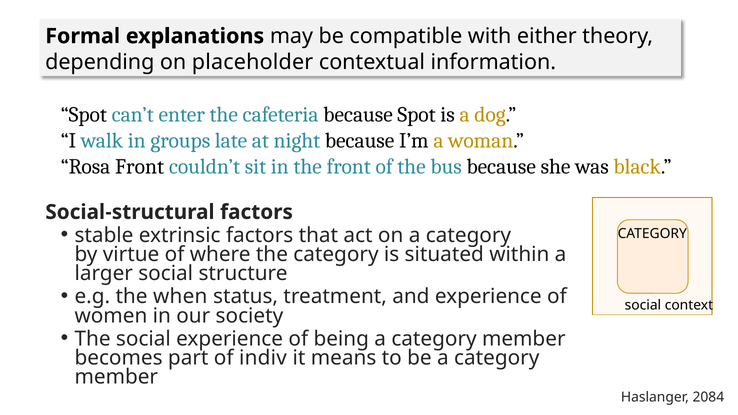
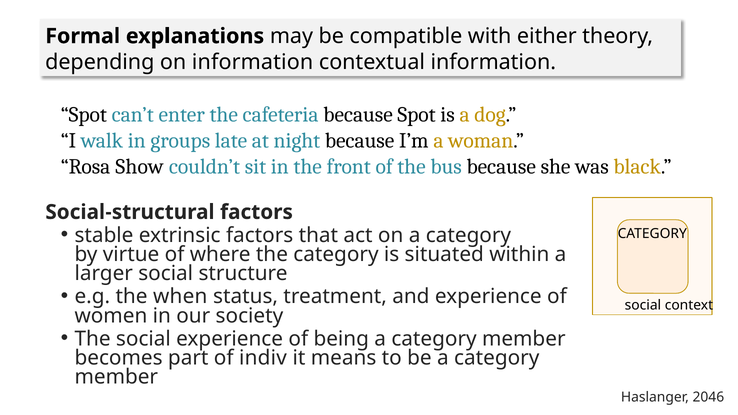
on placeholder: placeholder -> information (253, 62)
Rosa Front: Front -> Show (139, 166)
2084: 2084 -> 2046 (708, 398)
